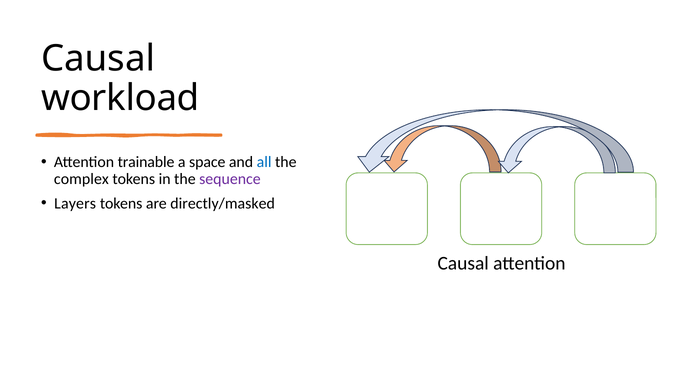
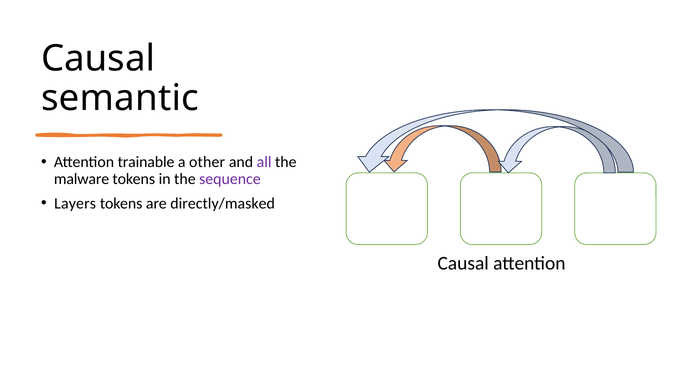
workload: workload -> semantic (120, 98)
space: space -> other (207, 162)
all colour: blue -> purple (264, 162)
complex: complex -> malware (82, 179)
